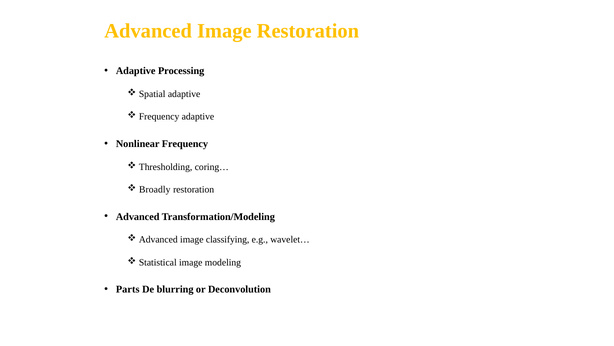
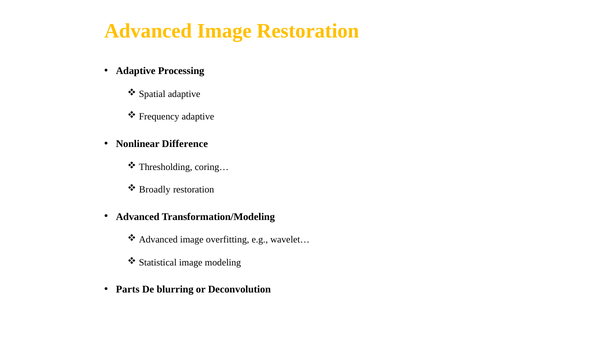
Nonlinear Frequency: Frequency -> Difference (185, 143)
classifying: classifying -> overfitting (228, 239)
